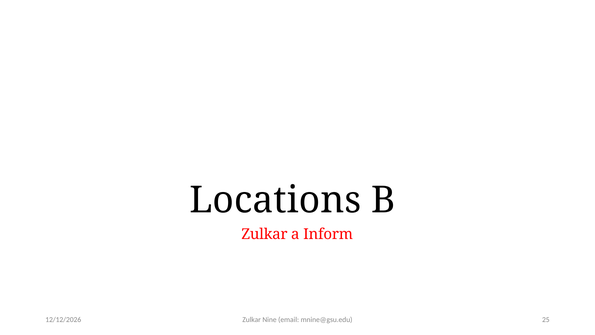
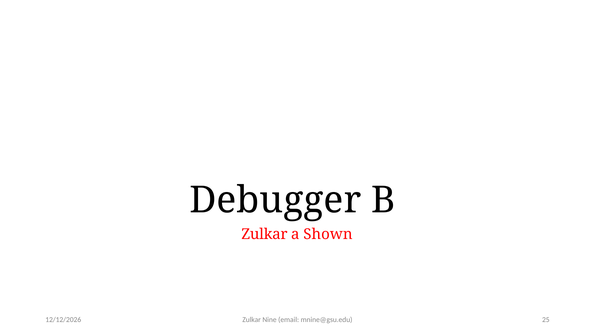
Locations: Locations -> Debugger (275, 200)
Inform: Inform -> Shown (328, 234)
